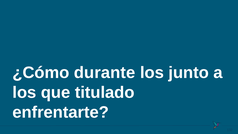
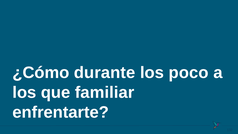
junto: junto -> poco (189, 73)
titulado: titulado -> familiar (105, 92)
